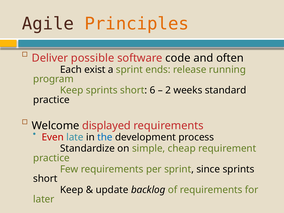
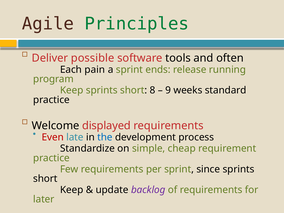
Principles colour: orange -> green (137, 24)
code: code -> tools (178, 58)
exist: exist -> pain (95, 70)
6: 6 -> 8 (152, 90)
2: 2 -> 9 (168, 90)
backlog colour: black -> purple (148, 190)
